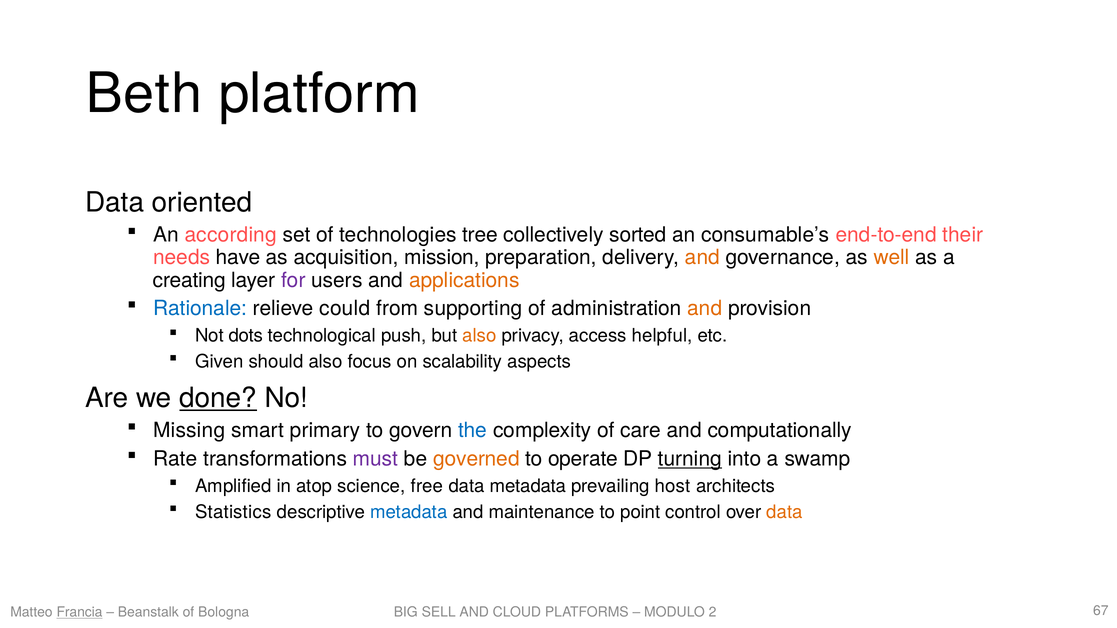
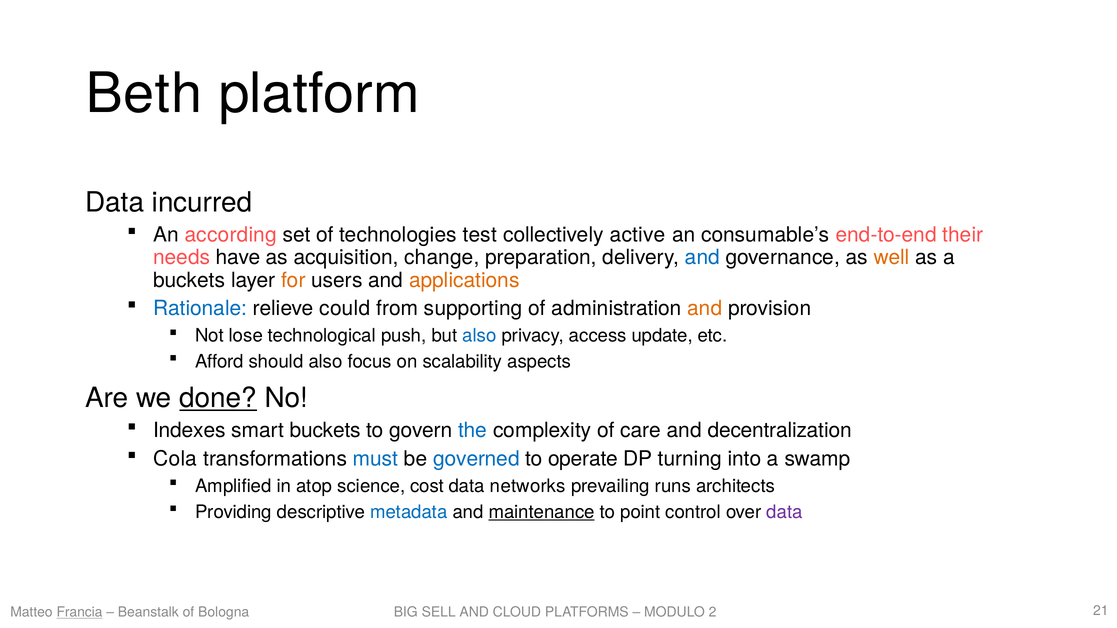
oriented: oriented -> incurred (202, 203)
tree: tree -> test (480, 235)
sorted: sorted -> active (638, 235)
mission: mission -> change (442, 258)
and colour: orange -> blue (702, 258)
creating: creating -> buckets (189, 280)
for colour: purple -> orange (293, 280)
dots: dots -> lose (246, 336)
also colour: orange -> blue (479, 336)
helpful: helpful -> update (662, 336)
Given: Given -> Afford (219, 362)
Missing: Missing -> Indexes (189, 431)
smart primary: primary -> buckets (325, 431)
computationally: computationally -> decentralization (780, 431)
Rate: Rate -> Cola (175, 459)
must colour: purple -> blue (376, 459)
governed colour: orange -> blue (476, 459)
turning underline: present -> none (690, 459)
free: free -> cost (427, 486)
data metadata: metadata -> networks (528, 486)
host: host -> runs (673, 486)
Statistics: Statistics -> Providing (233, 512)
maintenance underline: none -> present (542, 512)
data colour: orange -> purple (785, 512)
67: 67 -> 21 (1101, 611)
